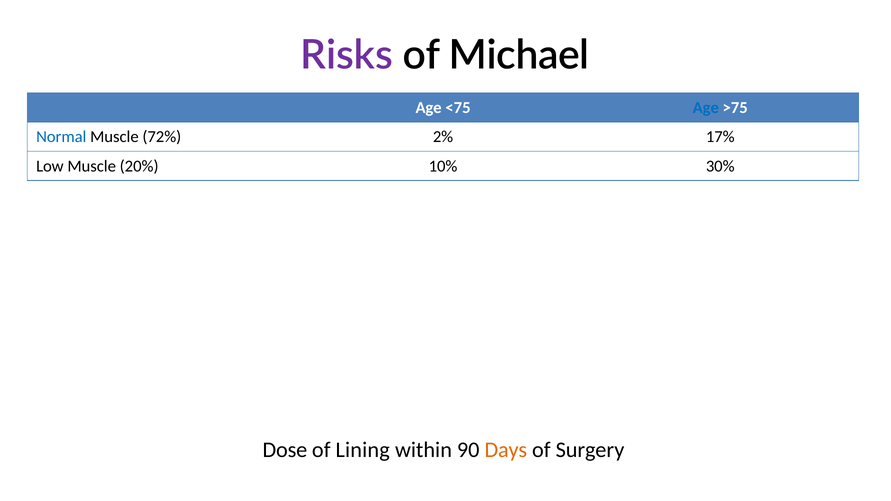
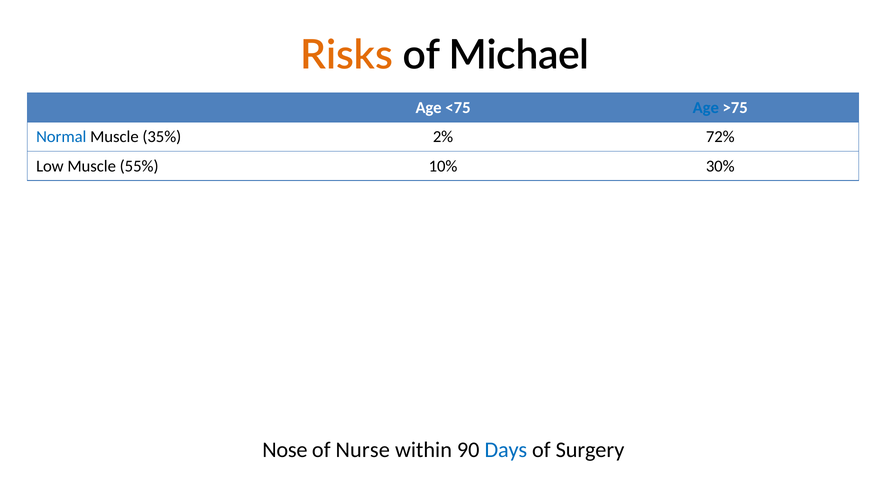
Risks colour: purple -> orange (347, 55)
72%: 72% -> 35% (162, 137)
17%: 17% -> 72% (720, 137)
20%: 20% -> 55% (139, 166)
Dose: Dose -> Nose (285, 450)
Lining: Lining -> Nurse (363, 450)
Days colour: orange -> blue (506, 450)
